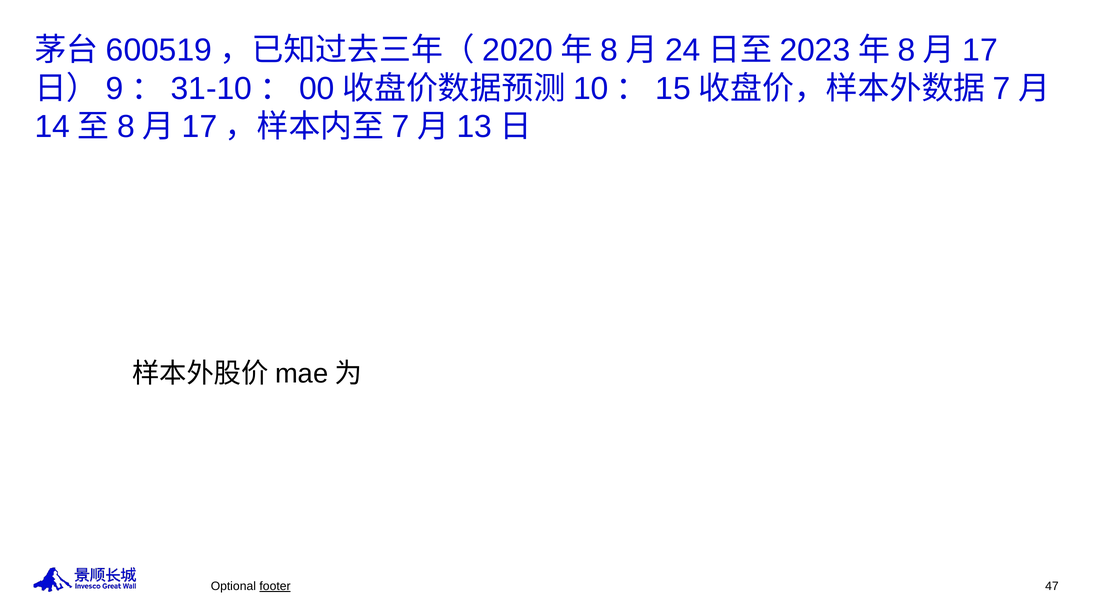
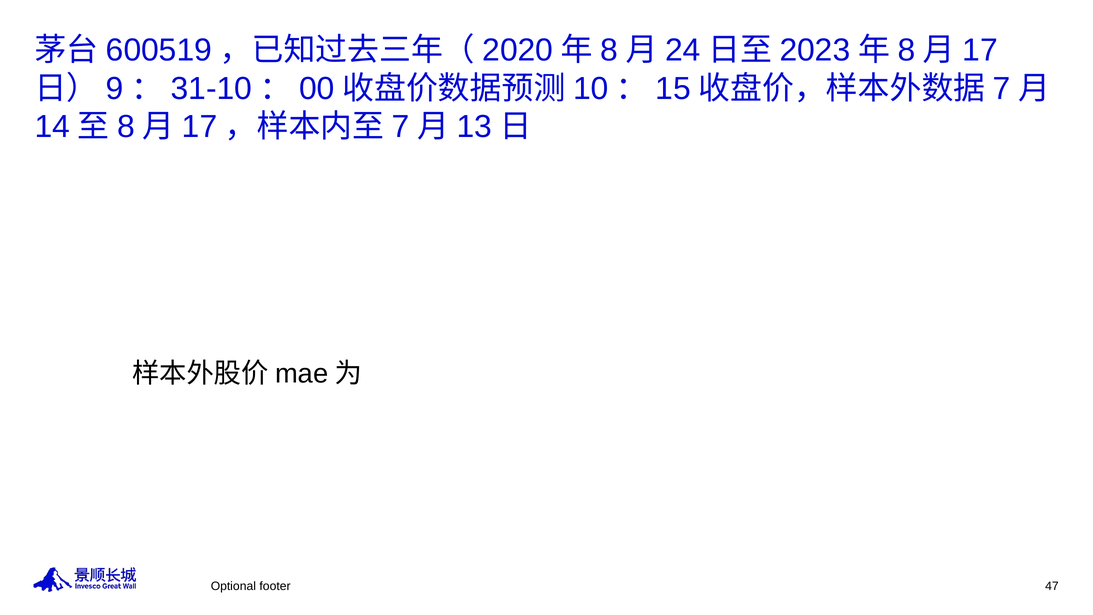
footer underline: present -> none (275, 586)
